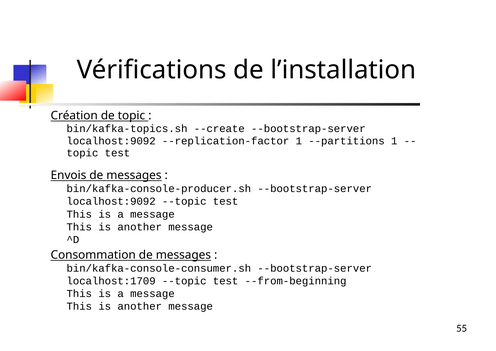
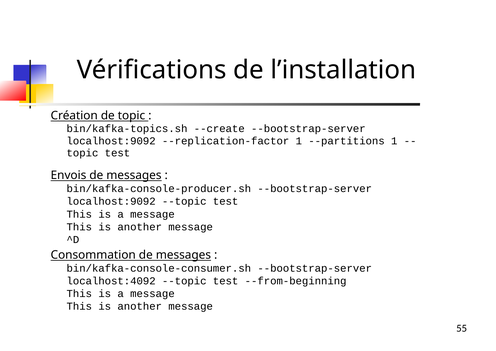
localhost:1709: localhost:1709 -> localhost:4092 (111, 281)
